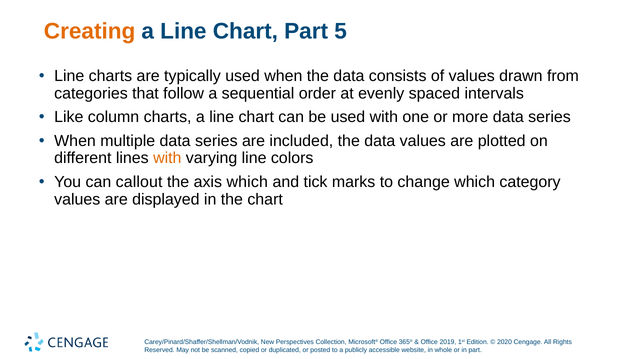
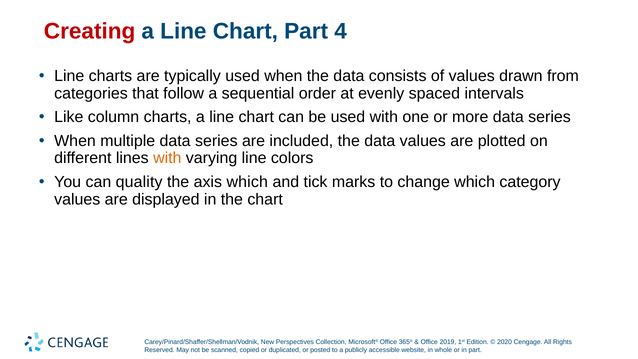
Creating colour: orange -> red (90, 31)
5: 5 -> 4 (341, 31)
callout: callout -> quality (139, 182)
